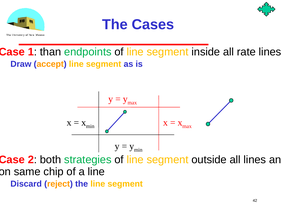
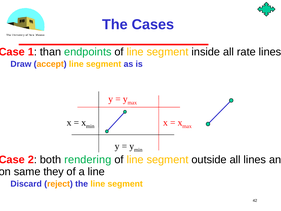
strategies: strategies -> rendering (88, 160)
chip: chip -> they (54, 171)
